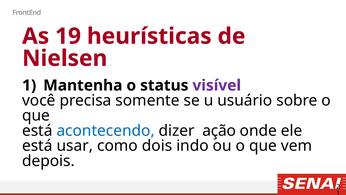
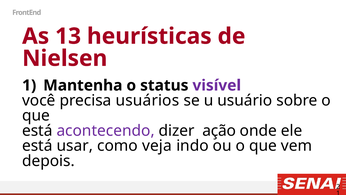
19: 19 -> 13 (68, 36)
somente: somente -> usuários (147, 100)
acontecendo colour: blue -> purple (106, 130)
dois: dois -> veja (157, 146)
